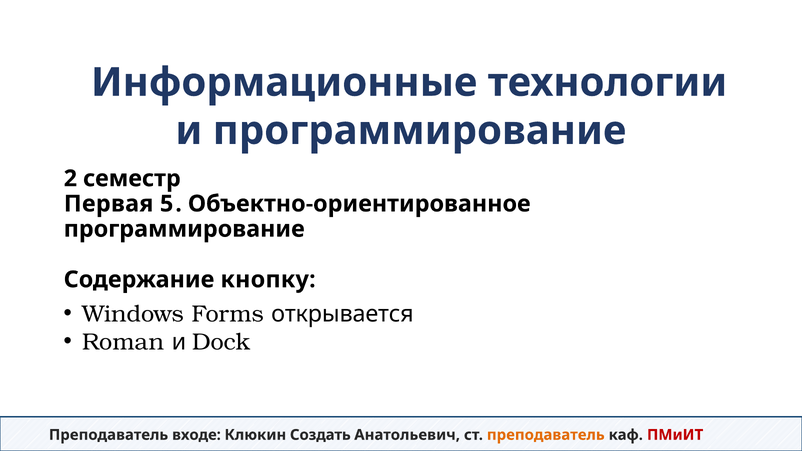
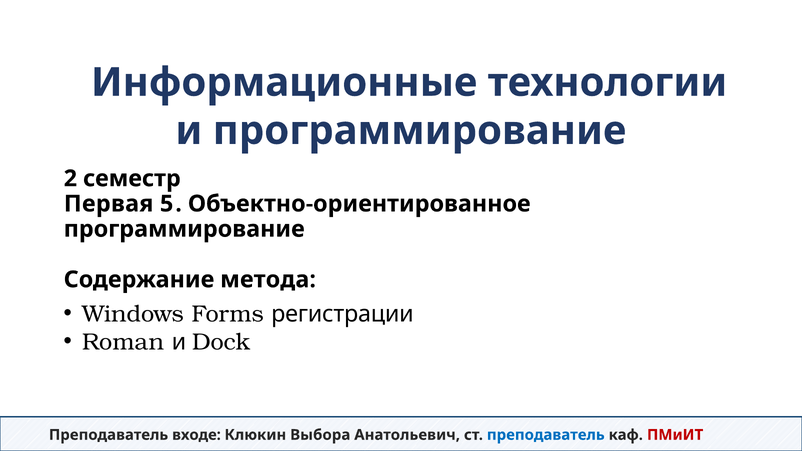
кнопку: кнопку -> метода (268, 280)
открывается: открывается -> регистрации (342, 314)
Создать: Создать -> Выбора (320, 435)
преподаватель colour: orange -> blue (546, 435)
